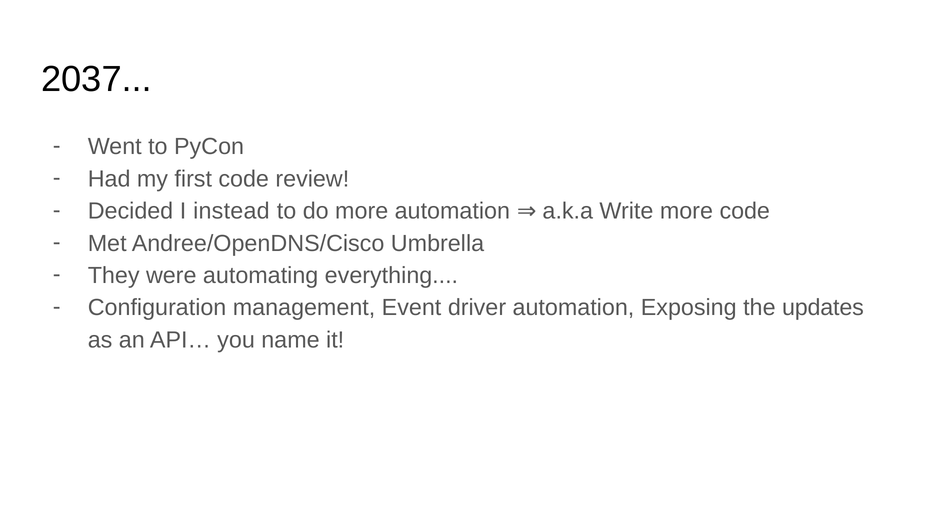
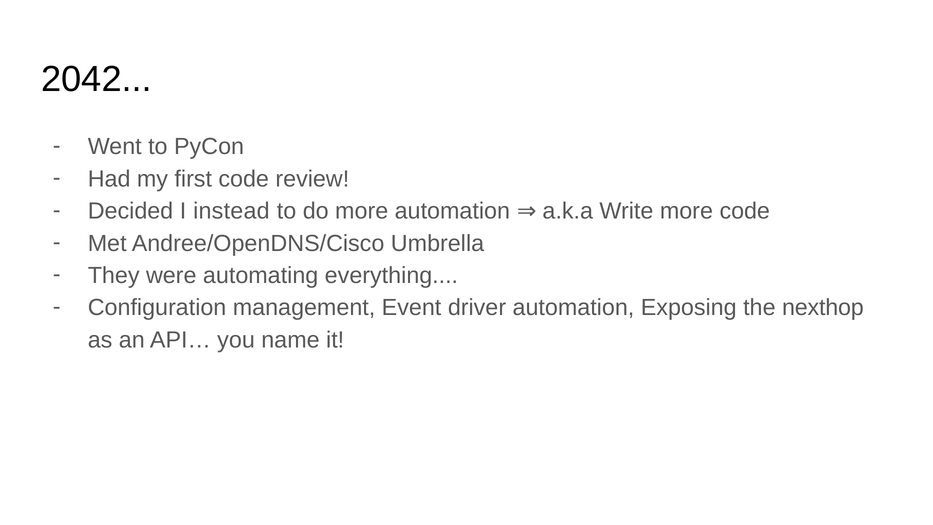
2037: 2037 -> 2042 (96, 79)
updates: updates -> nexthop (823, 308)
